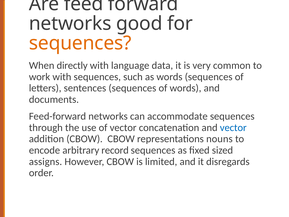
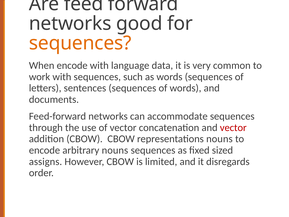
When directly: directly -> encode (72, 65)
vector colour: blue -> red (233, 127)
arbitrary record: record -> nouns (115, 150)
